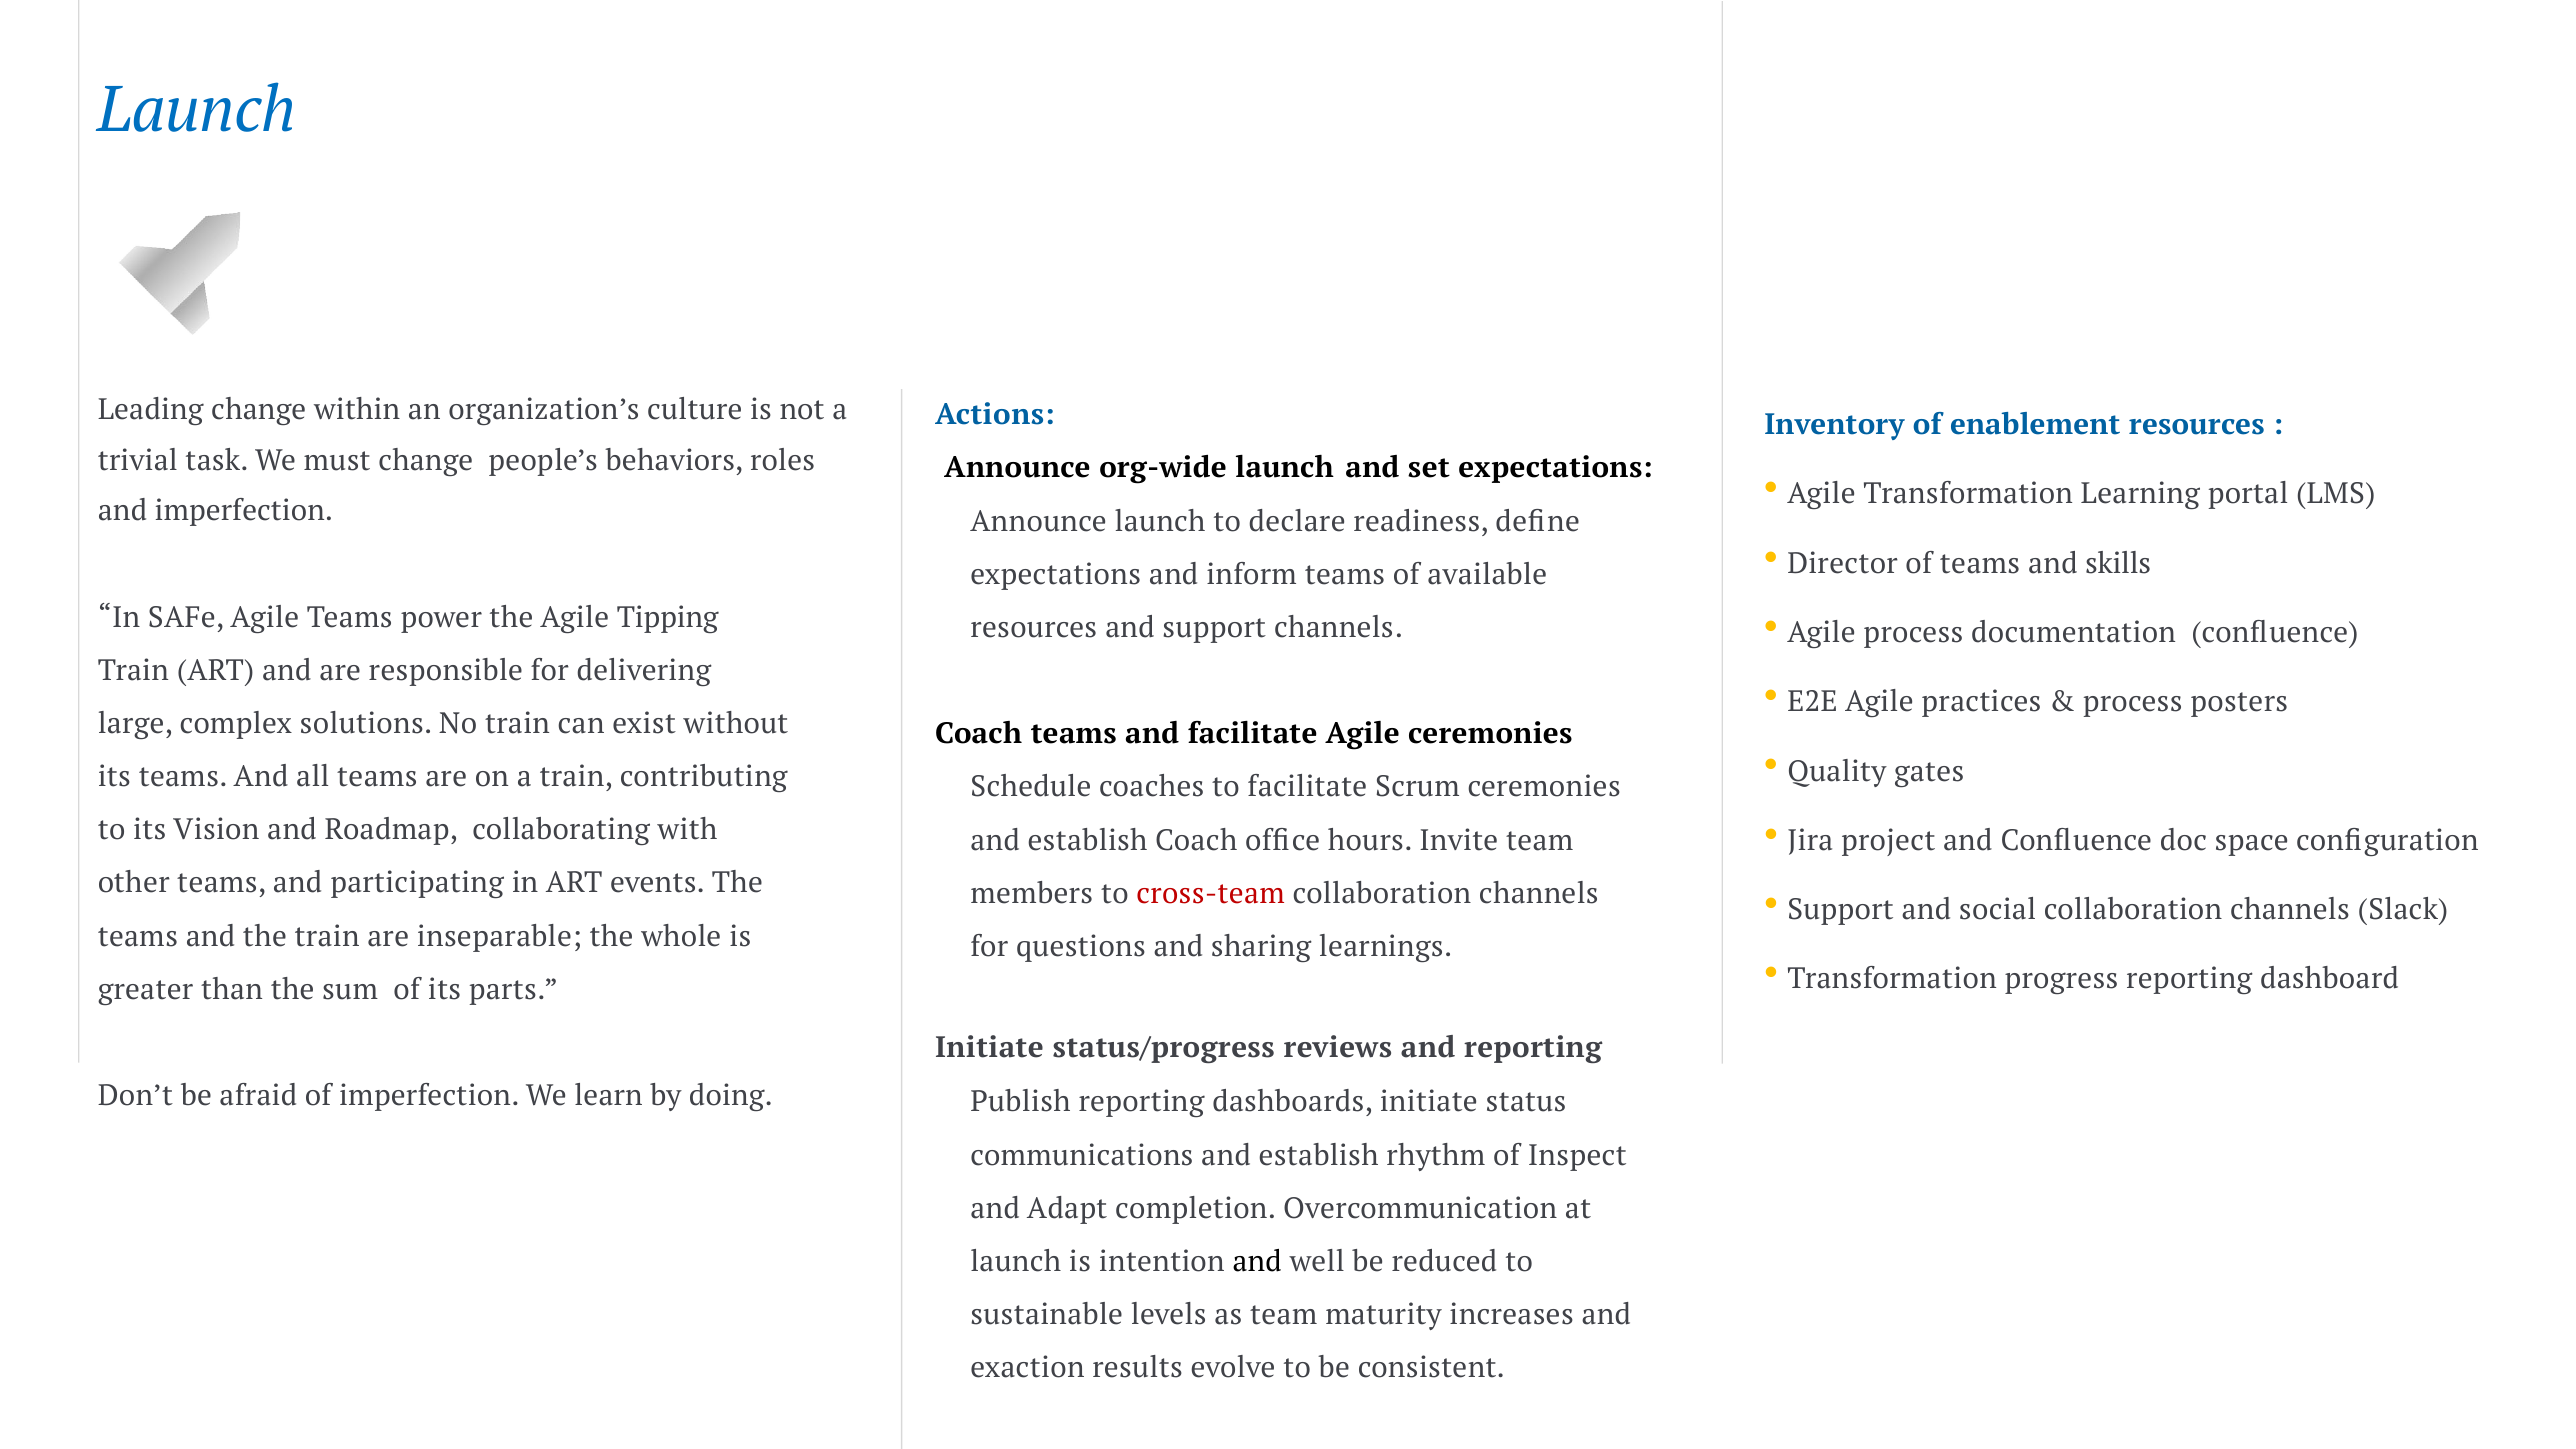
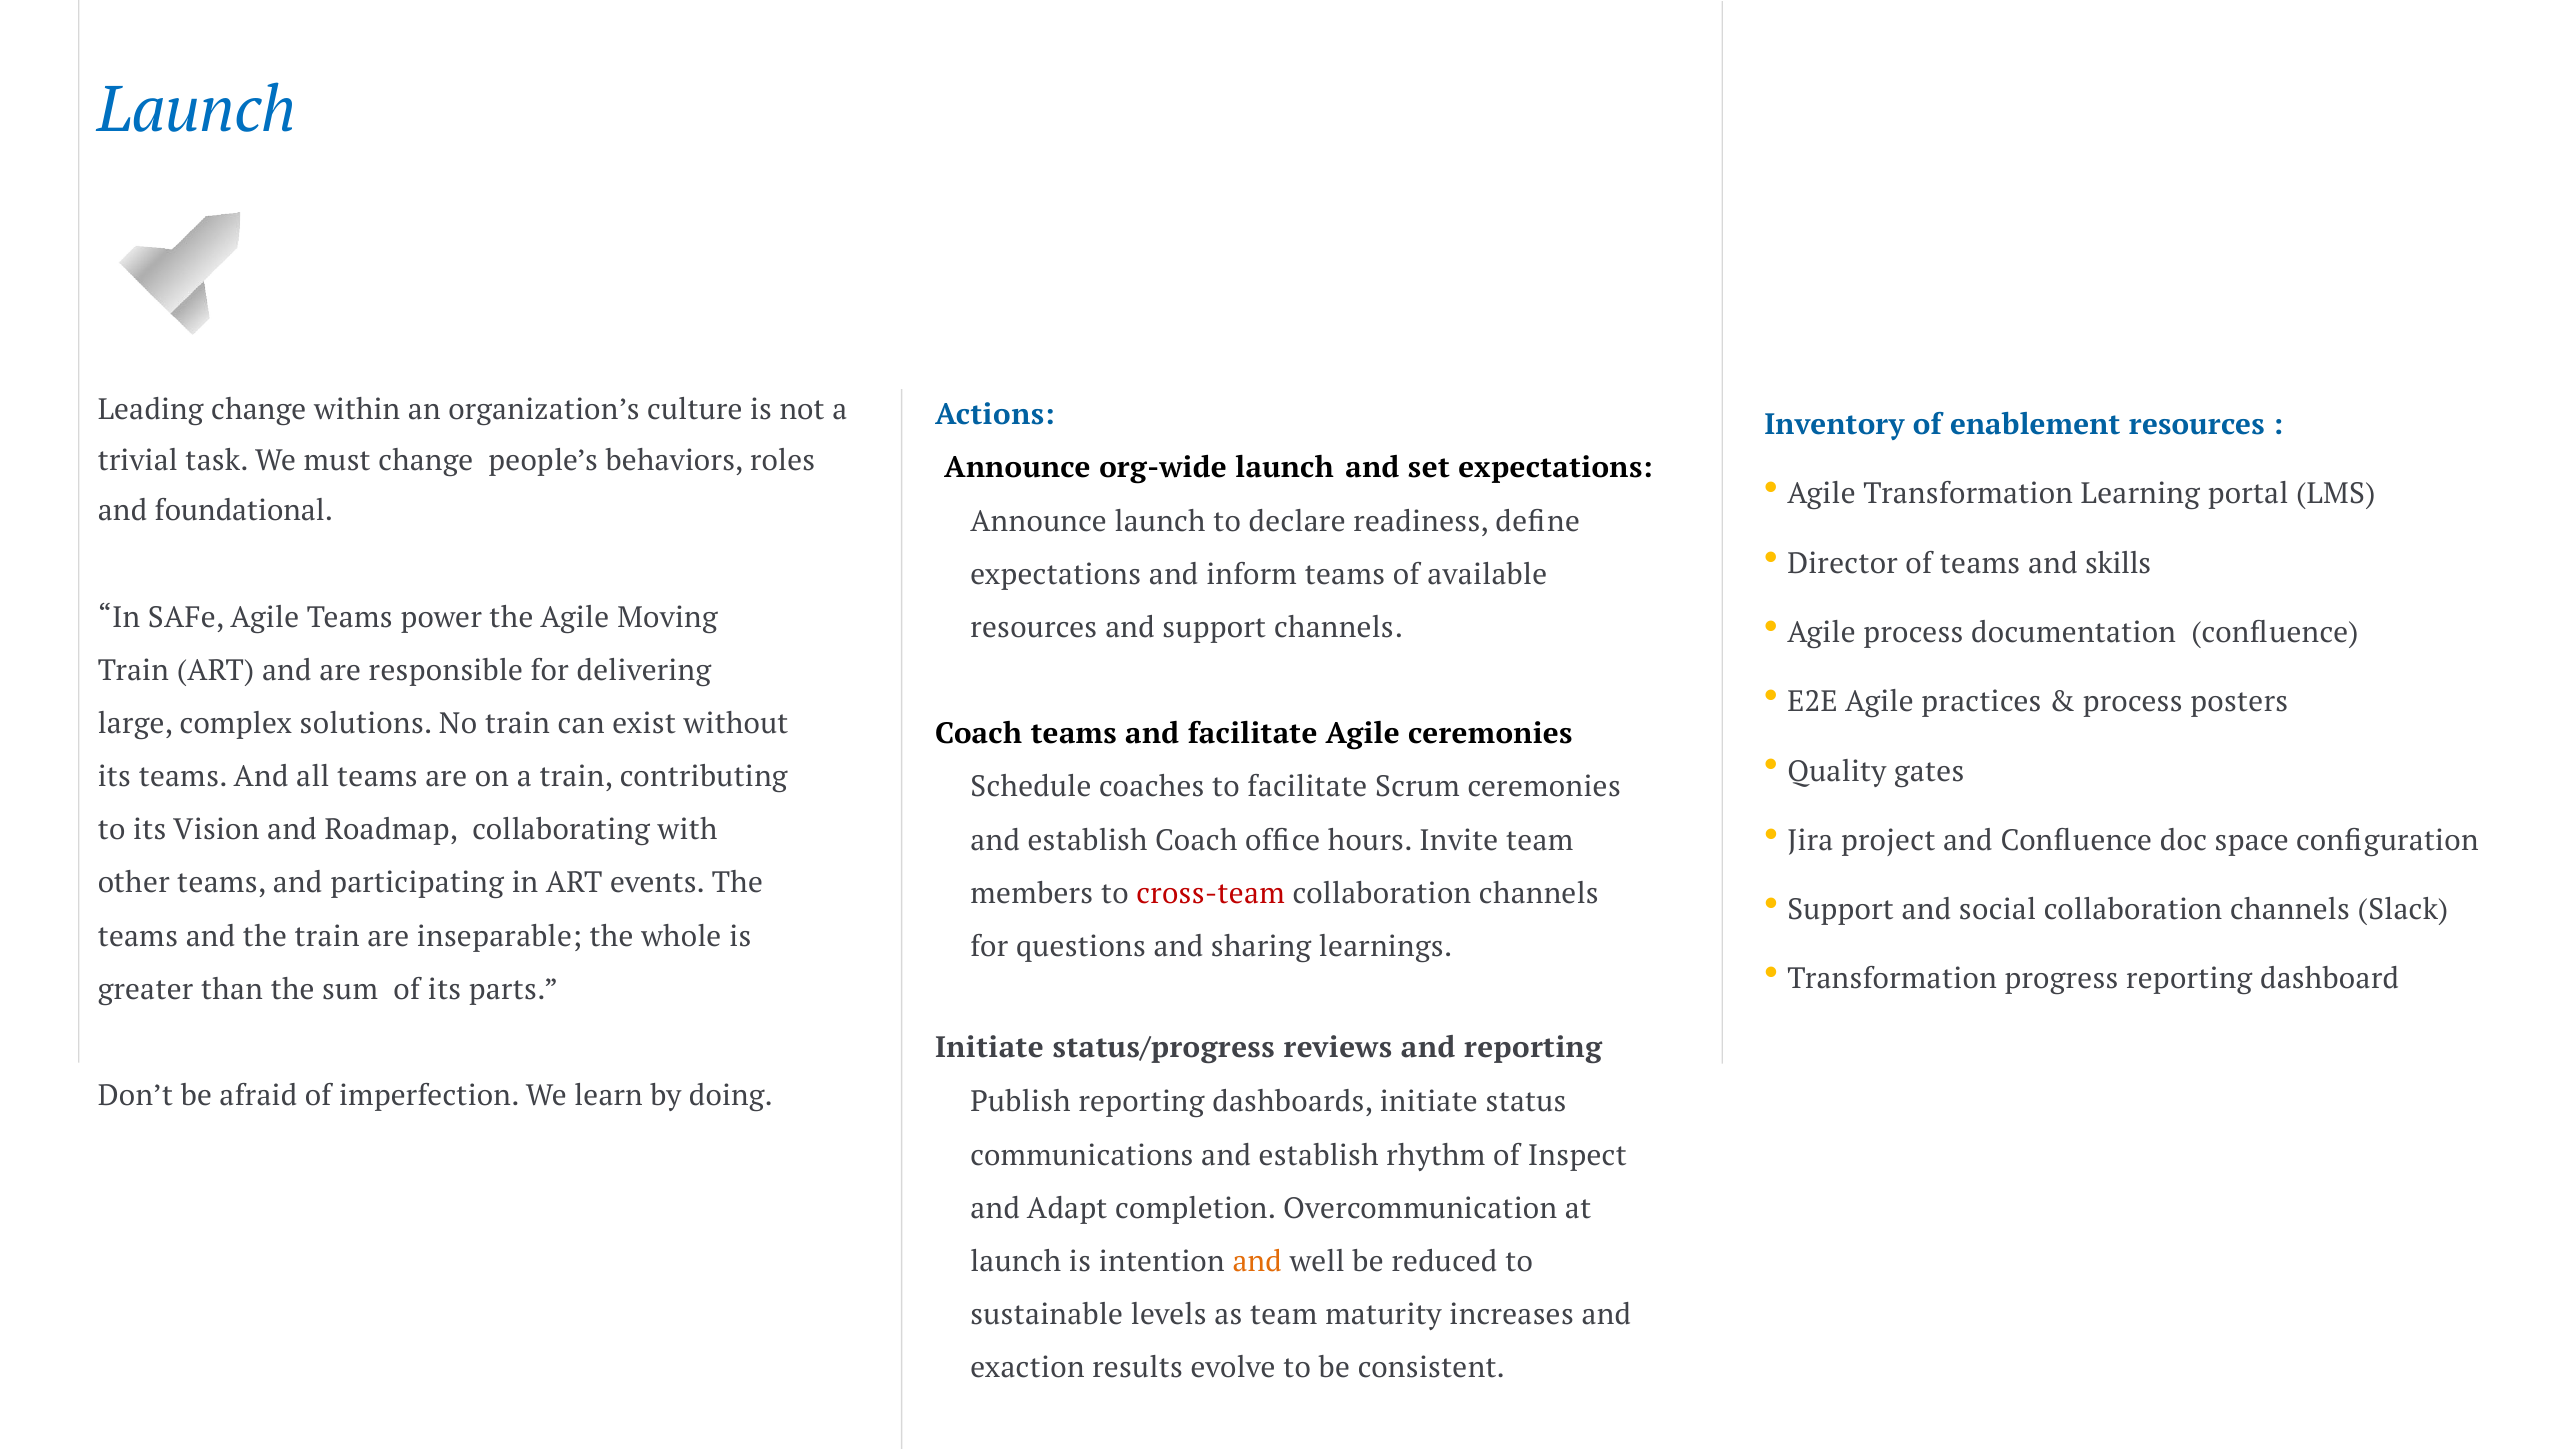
and imperfection: imperfection -> foundational (244, 511)
Tipping: Tipping -> Moving (667, 617)
and colour: black -> orange (1257, 1262)
